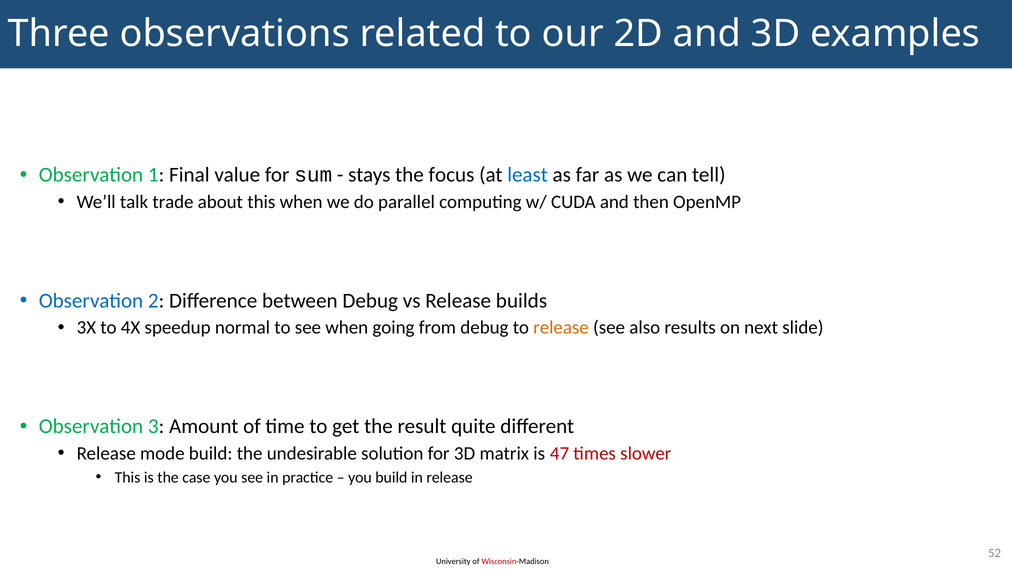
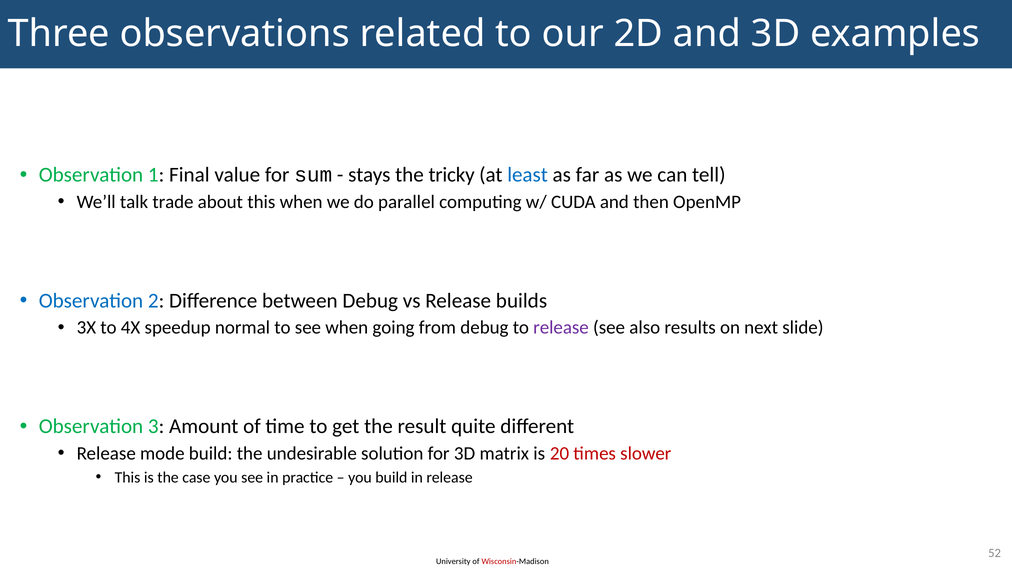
focus: focus -> tricky (452, 175)
release colour: orange -> purple (561, 328)
47: 47 -> 20 (560, 454)
